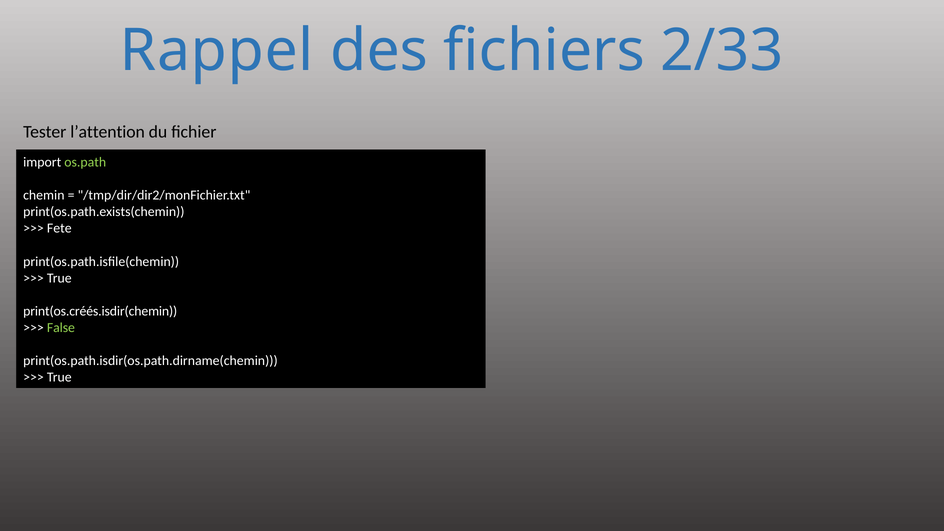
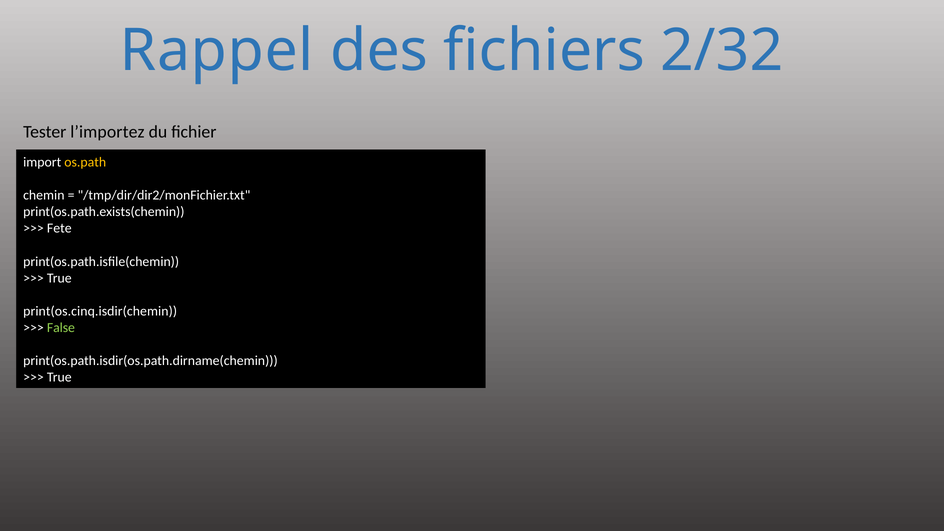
2/33: 2/33 -> 2/32 (722, 51)
l’attention: l’attention -> l’importez (107, 132)
os.path colour: light green -> yellow (85, 162)
print(os.créés.isdir(chemin: print(os.créés.isdir(chemin -> print(os.cinq.isdir(chemin (100, 311)
